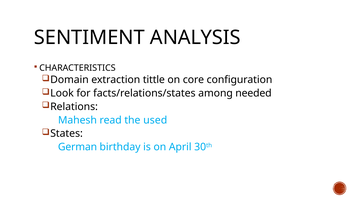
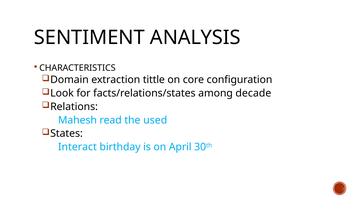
needed: needed -> decade (253, 93)
German: German -> Interact (77, 147)
